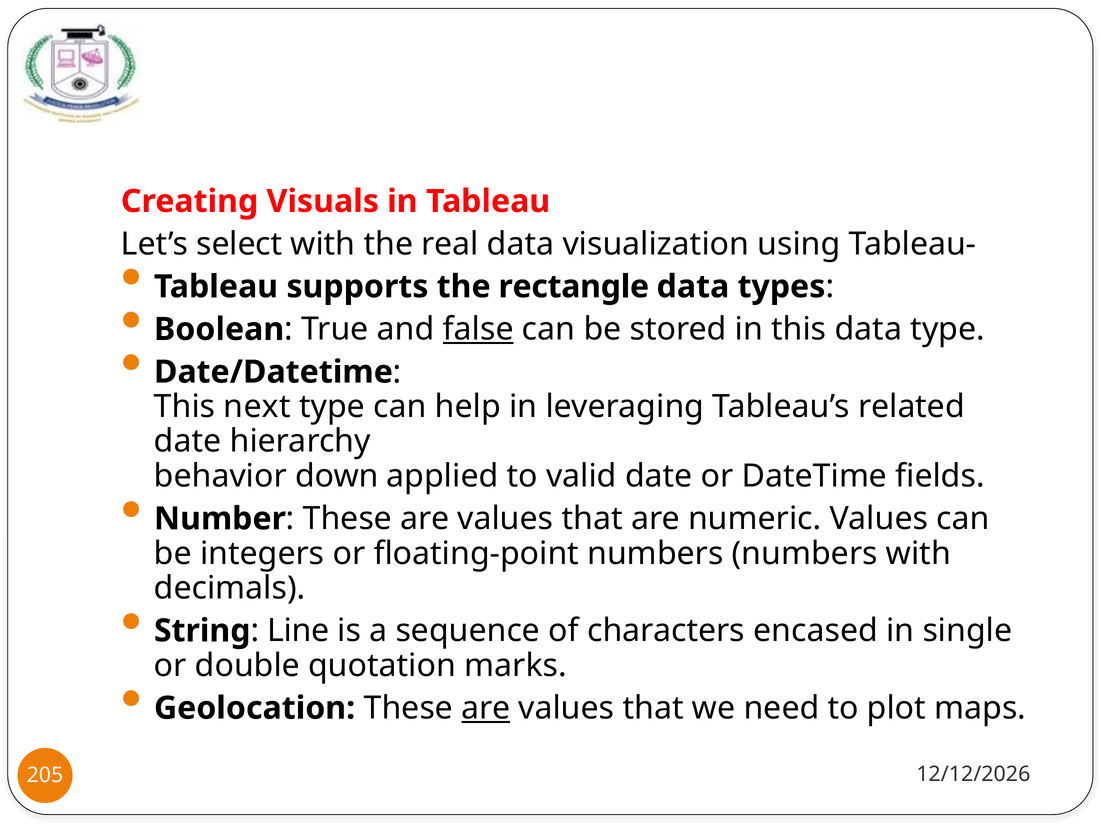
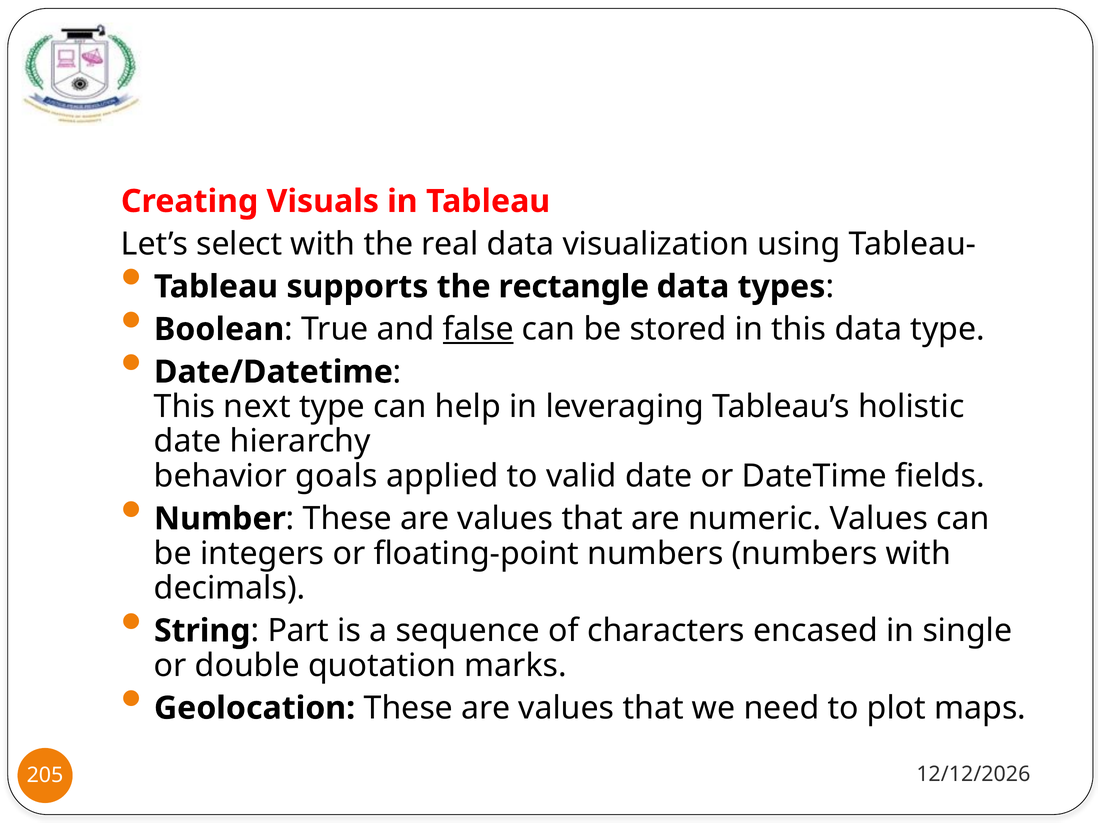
related: related -> holistic (911, 407)
down: down -> goals (336, 476)
Line: Line -> Part (298, 631)
are underline: present -> none (486, 708)
